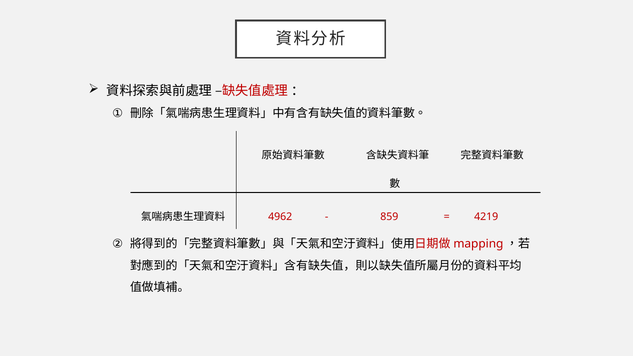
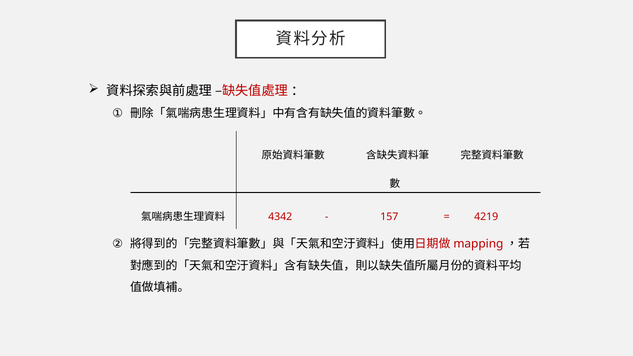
4962: 4962 -> 4342 (280, 217)
859: 859 -> 157 (389, 217)
